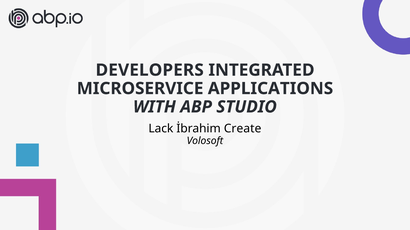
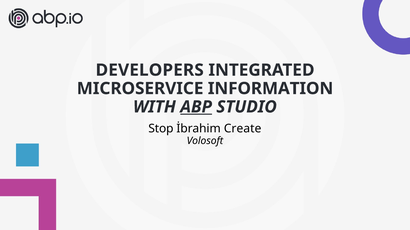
APPLICATIONS: APPLICATIONS -> INFORMATION (271, 89)
ABP underline: none -> present (196, 107)
Lack: Lack -> Stop (161, 129)
